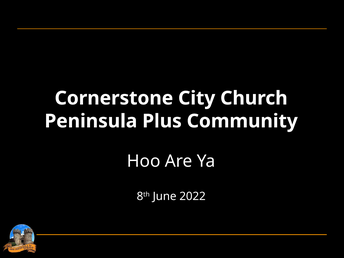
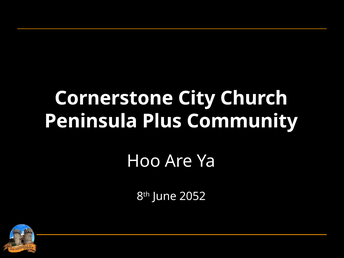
2022: 2022 -> 2052 (193, 196)
